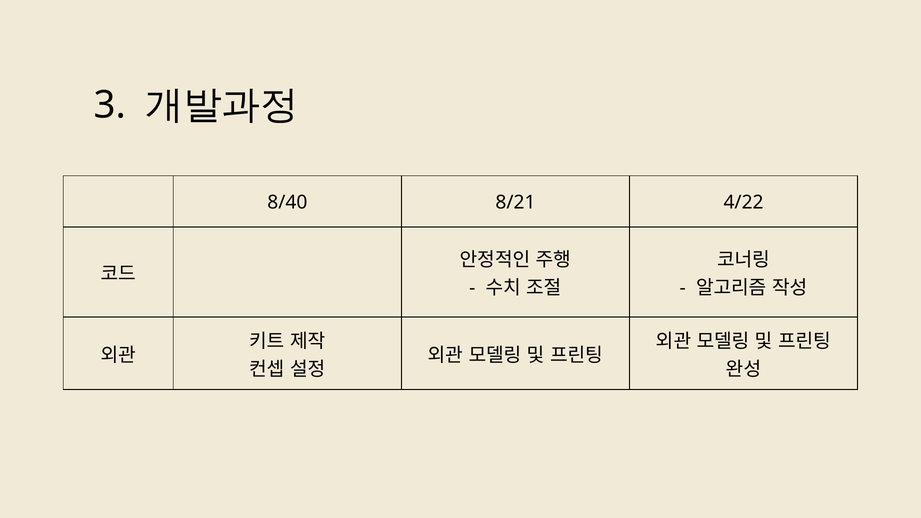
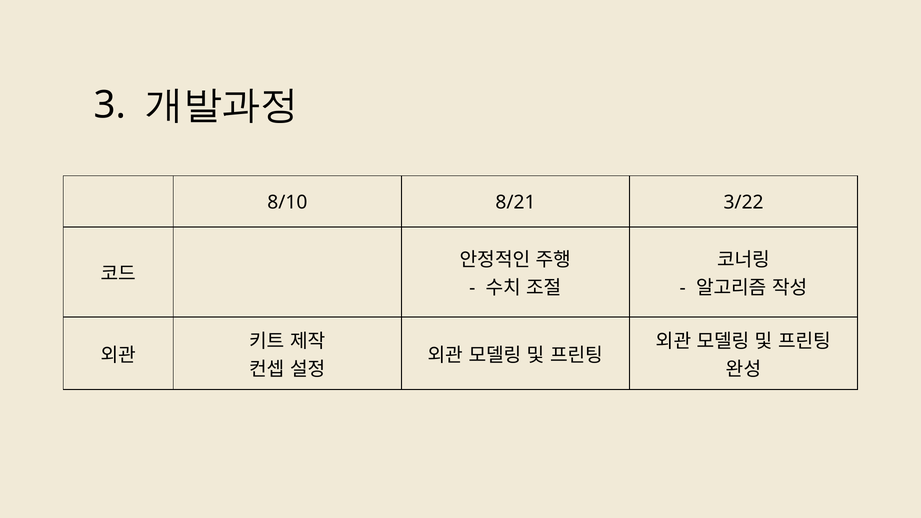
8/40: 8/40 -> 8/10 (287, 202)
4/22: 4/22 -> 3/22 (744, 202)
